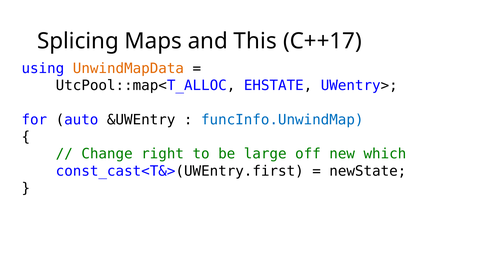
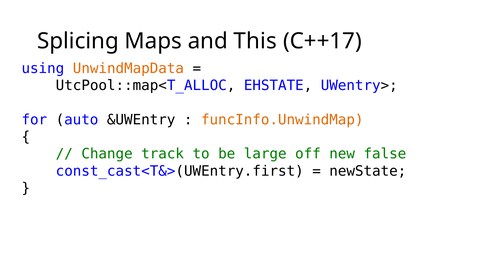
funcInfo.UnwindMap colour: blue -> orange (282, 119)
right: right -> track (163, 154)
which: which -> false (385, 154)
